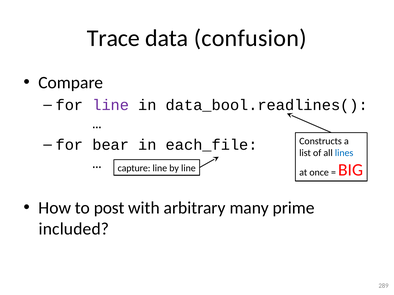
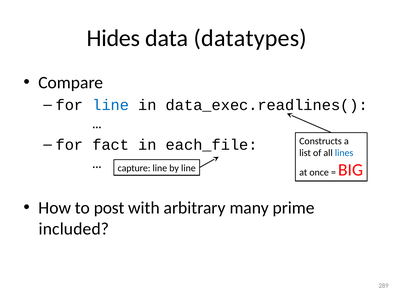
Trace: Trace -> Hides (113, 38)
confusion: confusion -> datatypes (250, 38)
line colour: purple -> blue (111, 105)
data_bool.readlines(: data_bool.readlines( -> data_exec.readlines( (267, 105)
bear: bear -> fact (111, 145)
